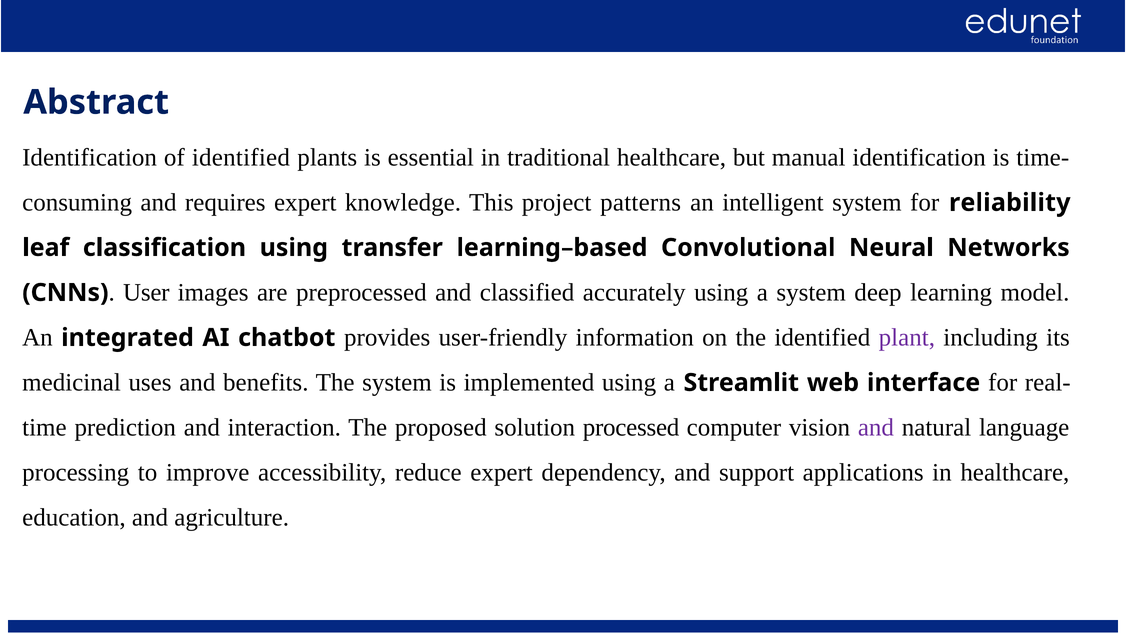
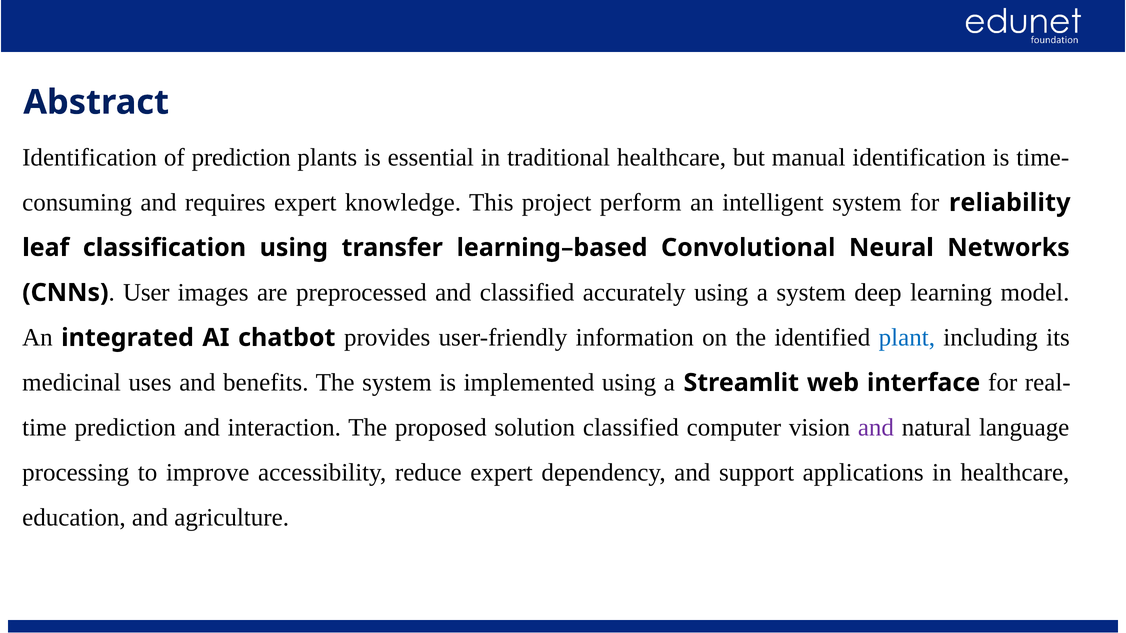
of identified: identified -> prediction (241, 158)
patterns: patterns -> perform (641, 203)
plant colour: purple -> blue (907, 338)
solution processed: processed -> classified (631, 428)
